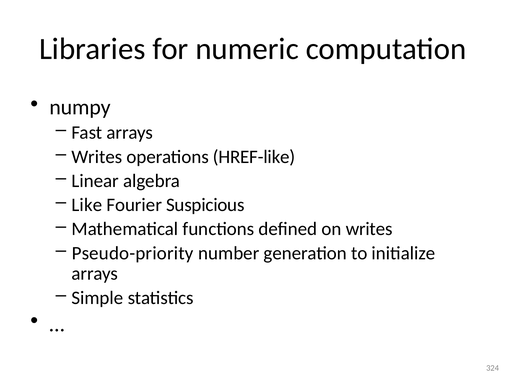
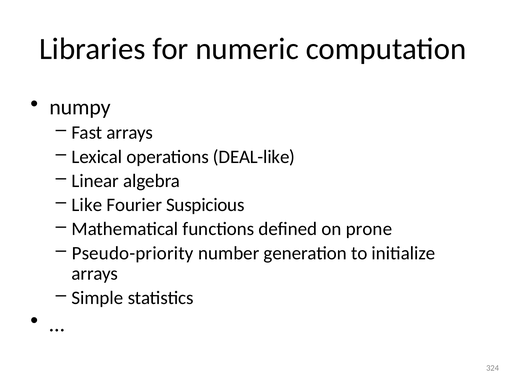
Writes: Writes -> Lexical (97, 157)
HREF-like: HREF-like -> DEAL-like (254, 157)
on writes: writes -> prone (369, 229)
